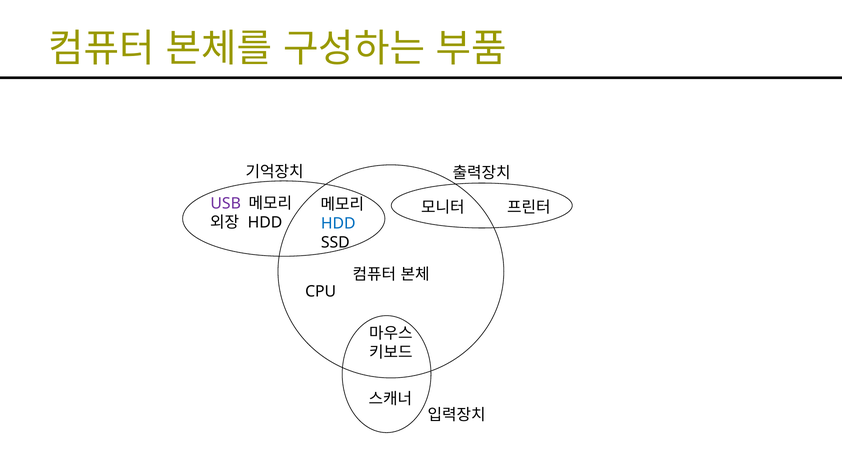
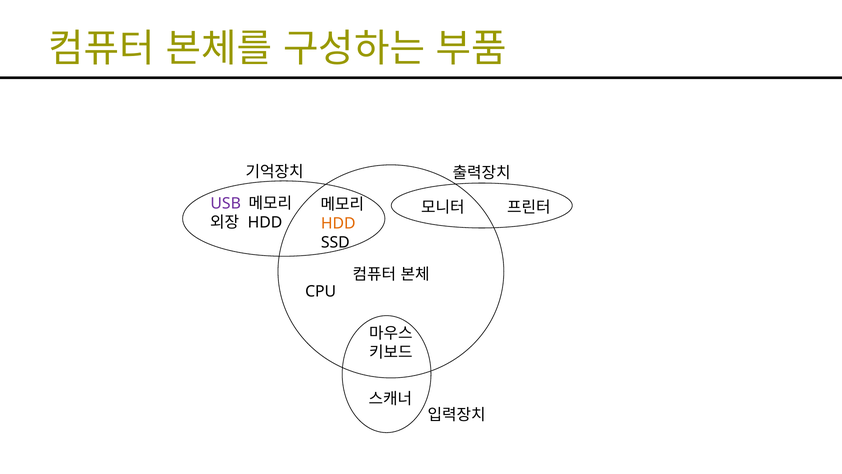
HDD colour: blue -> orange (338, 223)
